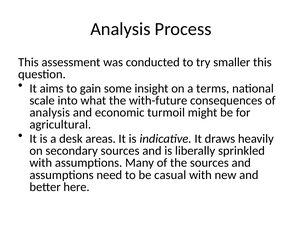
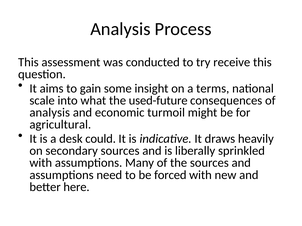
smaller: smaller -> receive (232, 62)
with-future: with-future -> used-future (158, 101)
areas: areas -> could (101, 139)
casual: casual -> forced (170, 175)
